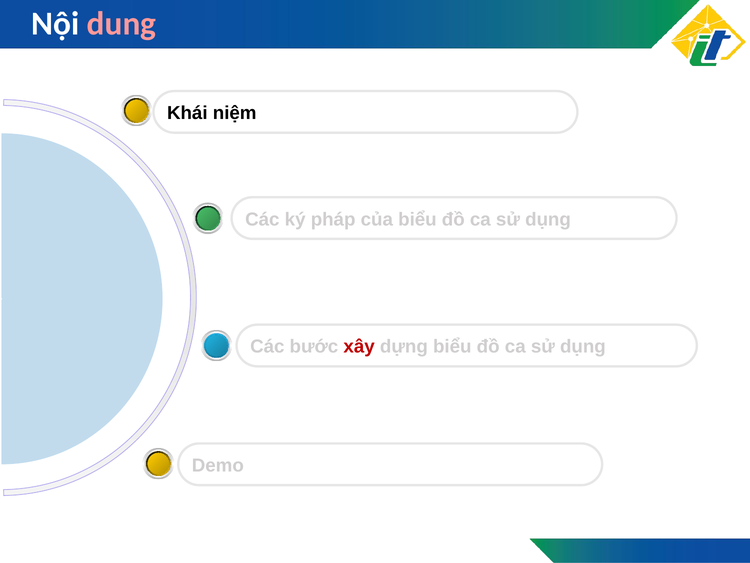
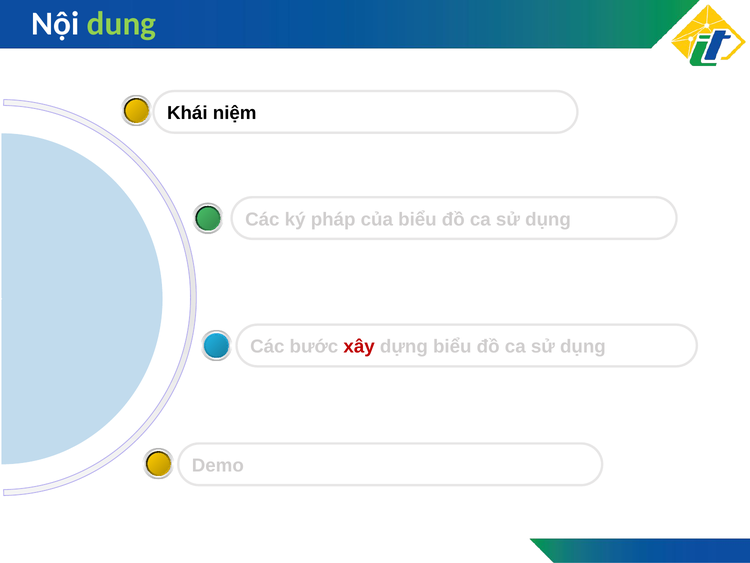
dung colour: pink -> light green (122, 24)
